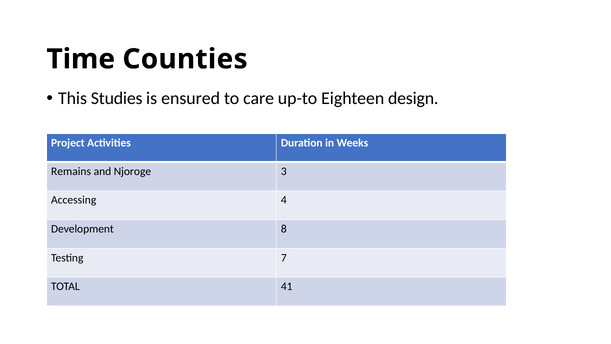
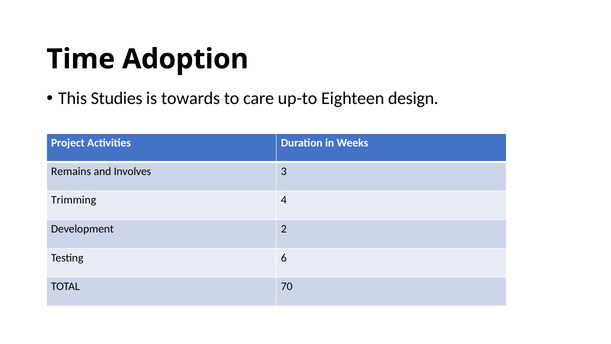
Counties: Counties -> Adoption (185, 59)
ensured: ensured -> towards (191, 98)
Njoroge: Njoroge -> Involves (132, 171)
Accessing: Accessing -> Trimming (74, 200)
8: 8 -> 2 (284, 229)
7: 7 -> 6 (284, 258)
41: 41 -> 70 (287, 286)
